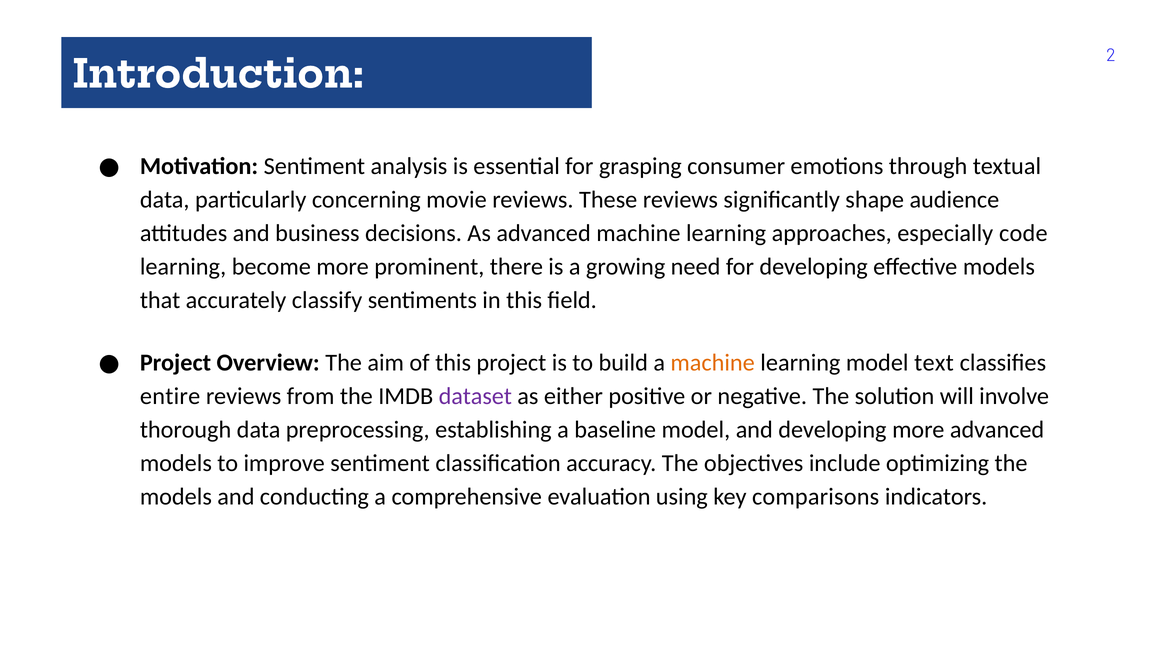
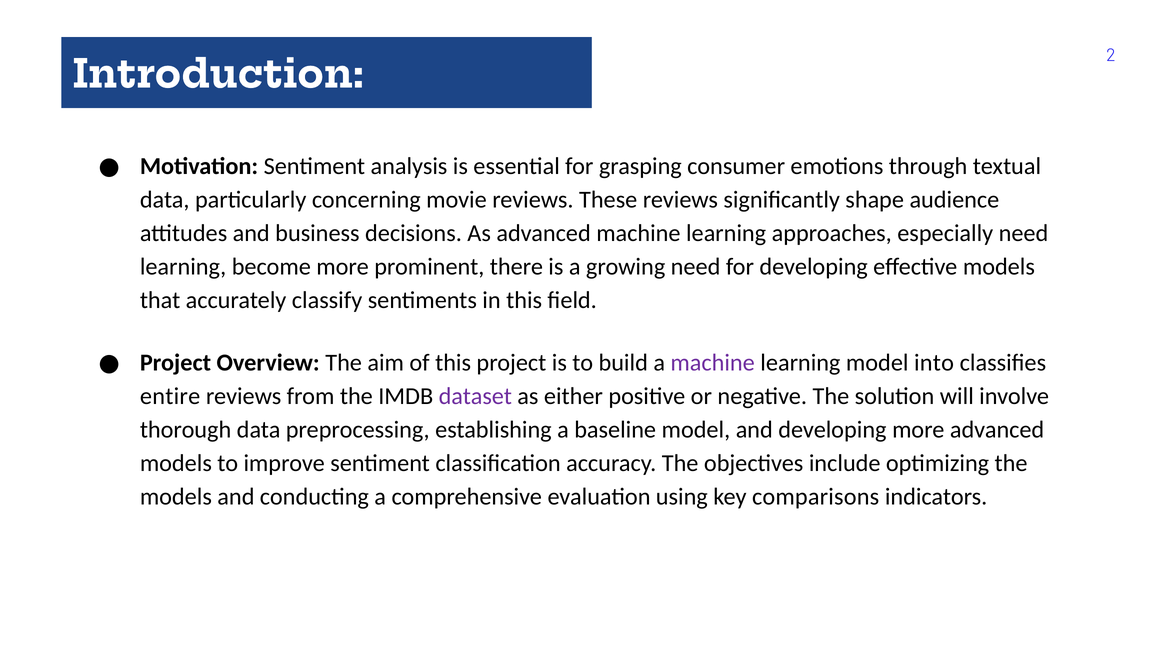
especially code: code -> need (1023, 233)
machine colour: orange -> purple (713, 363)
text: text -> into (934, 363)
